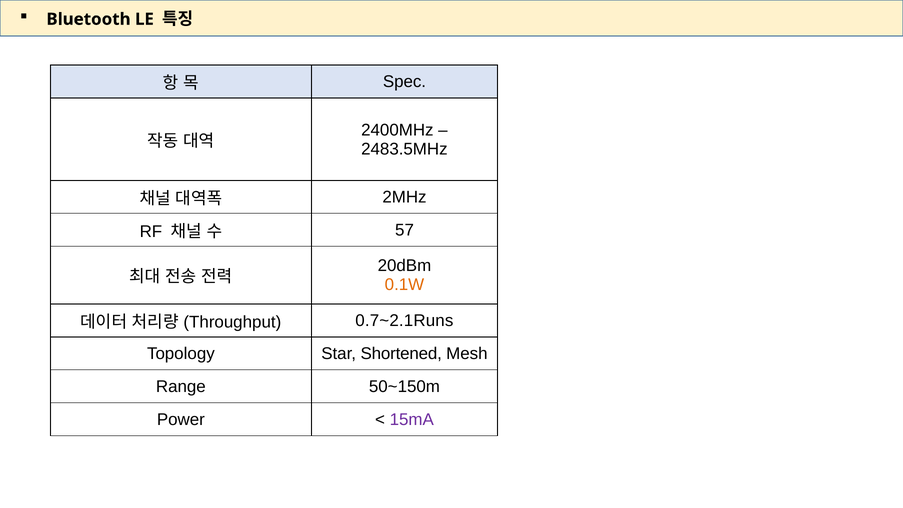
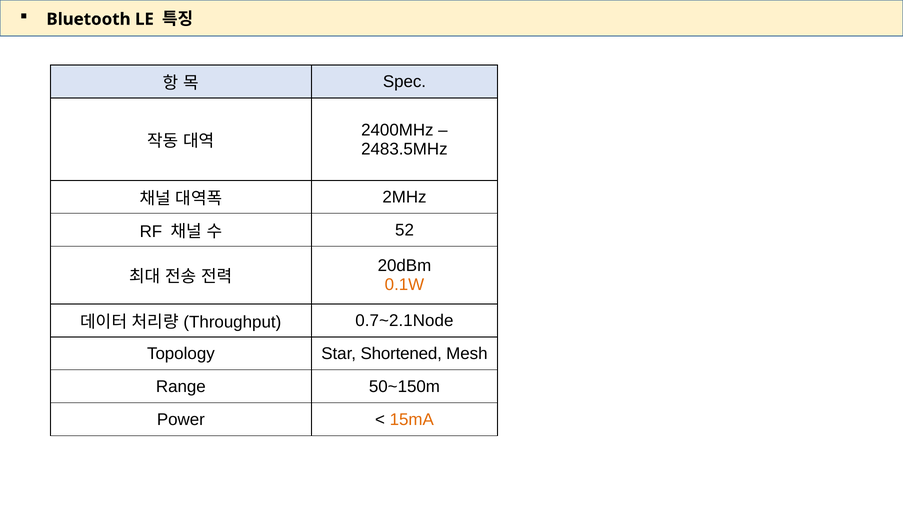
57: 57 -> 52 (405, 230)
0.7~2.1Runs: 0.7~2.1Runs -> 0.7~2.1Node (404, 321)
15mA colour: purple -> orange (412, 419)
